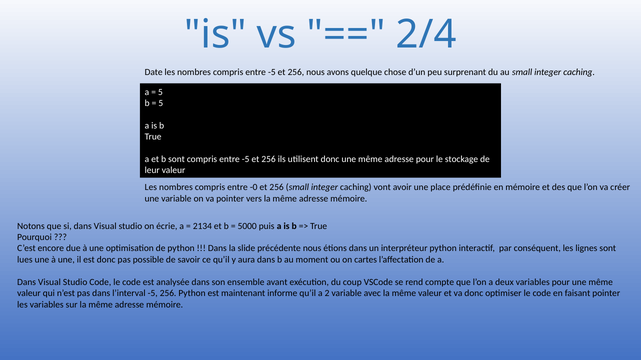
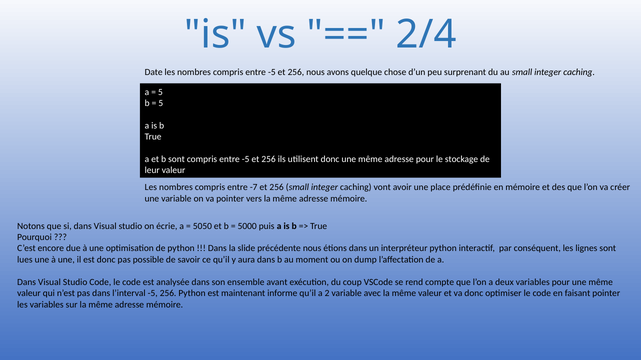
-0: -0 -> -7 (254, 188)
2134: 2134 -> 5050 (202, 226)
cartes: cartes -> dump (366, 260)
